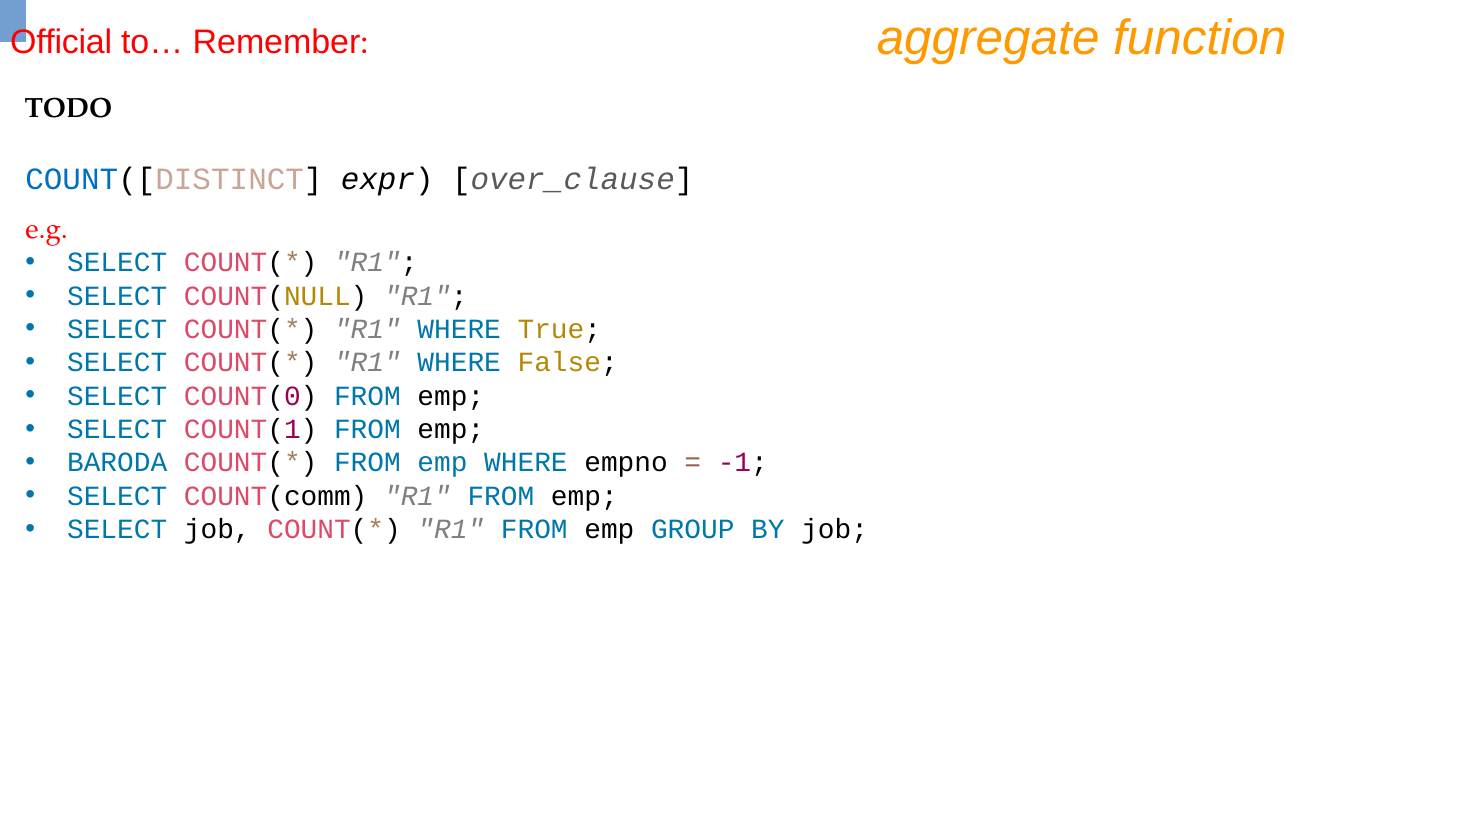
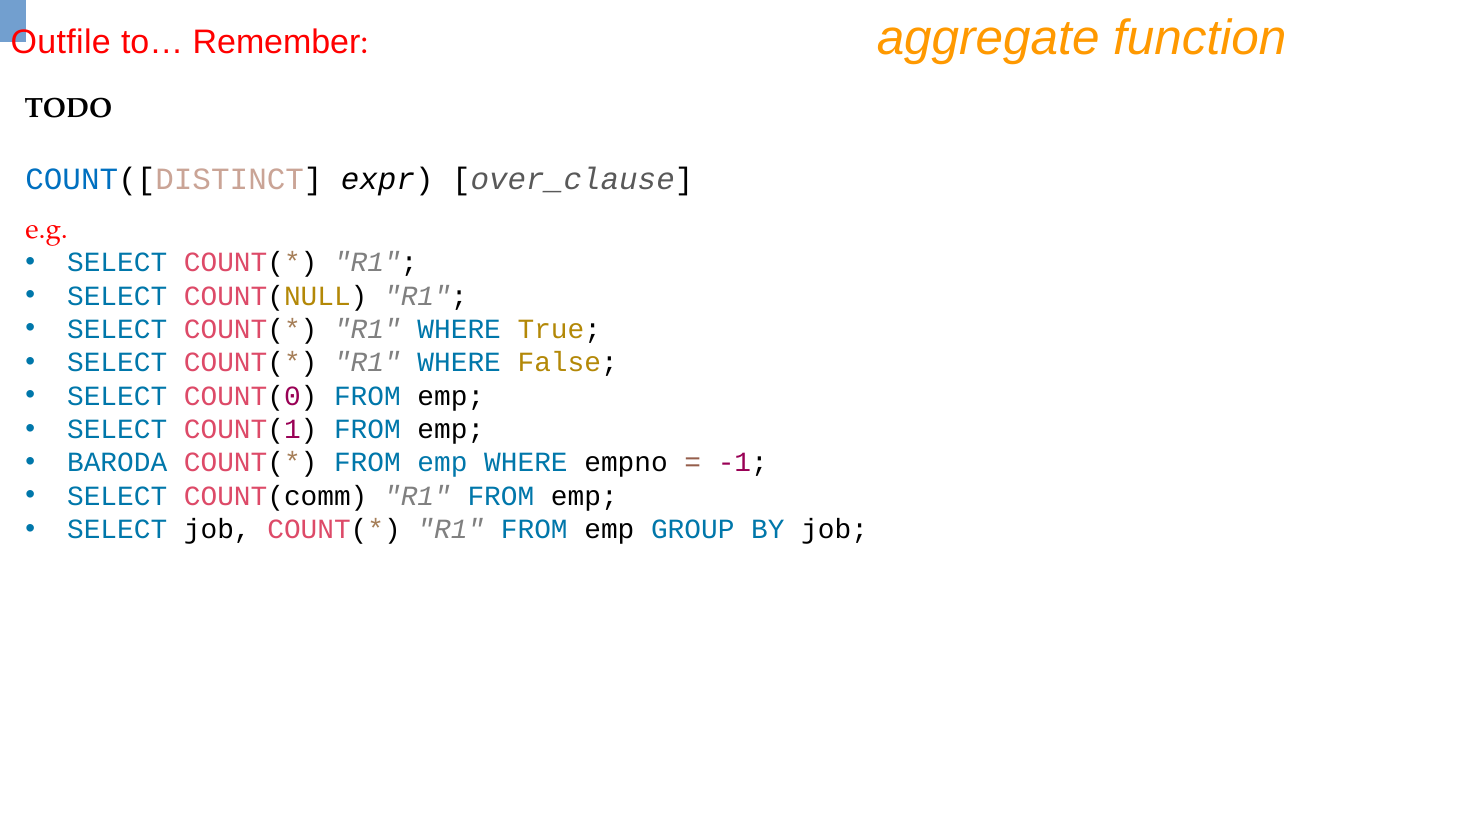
Official: Official -> Outfile (61, 42)
